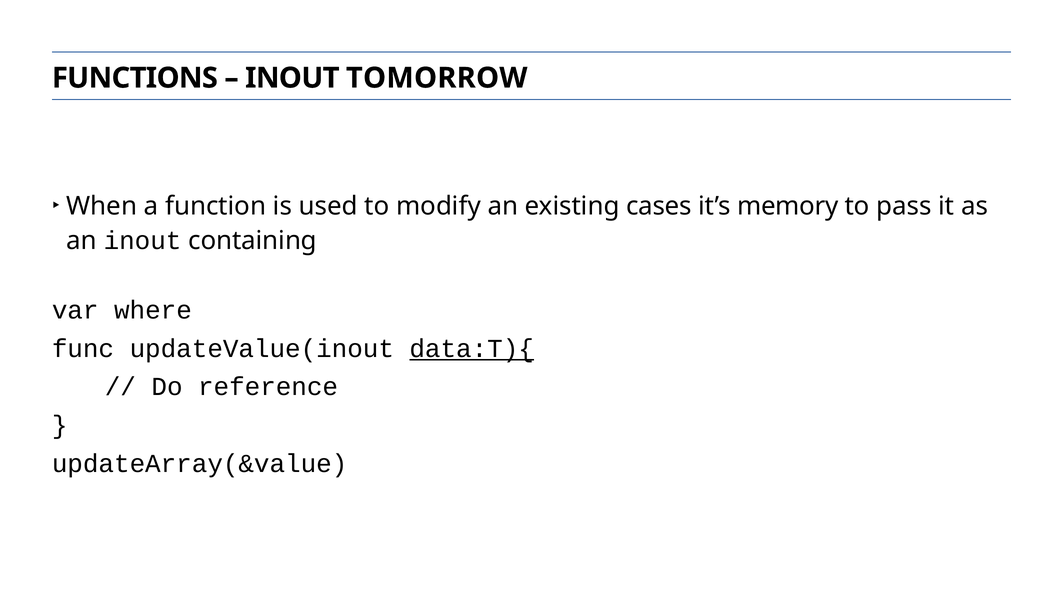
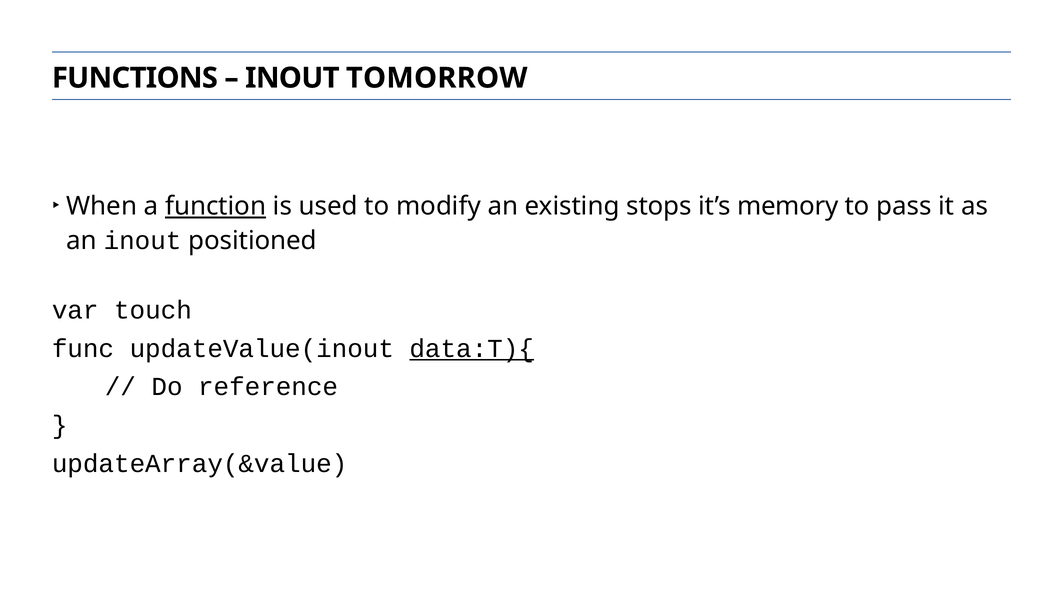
function underline: none -> present (216, 206)
cases: cases -> stops (659, 206)
containing: containing -> positioned (253, 241)
where: where -> touch (153, 310)
